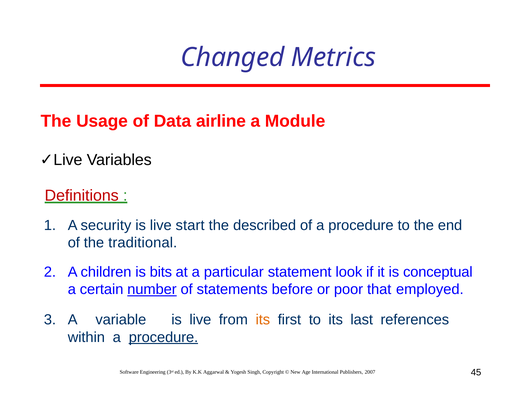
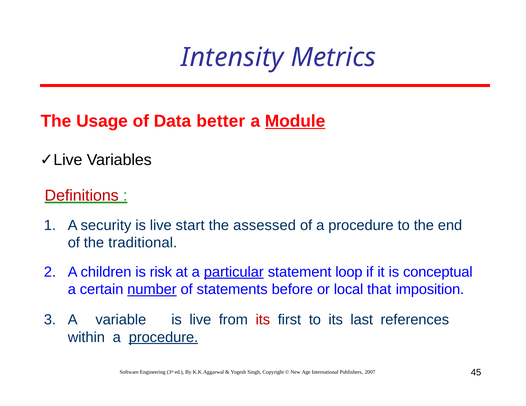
Changed: Changed -> Intensity (232, 57)
airline: airline -> better (221, 121)
Module underline: none -> present (295, 121)
described: described -> assessed (265, 226)
bits: bits -> risk (161, 272)
particular underline: none -> present (234, 272)
look: look -> loop (349, 272)
poor: poor -> local (349, 290)
employed: employed -> imposition (430, 290)
its colour: orange -> red (263, 320)
